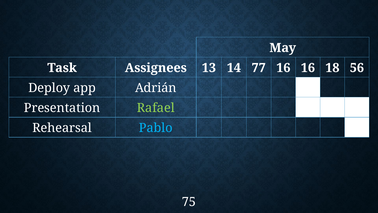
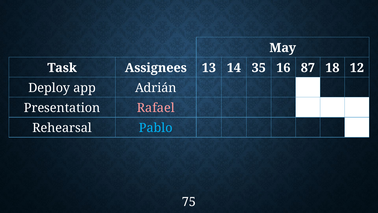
77: 77 -> 35 (259, 68)
16 16: 16 -> 87 (308, 68)
56: 56 -> 12 (357, 68)
Rafael colour: light green -> pink (156, 108)
